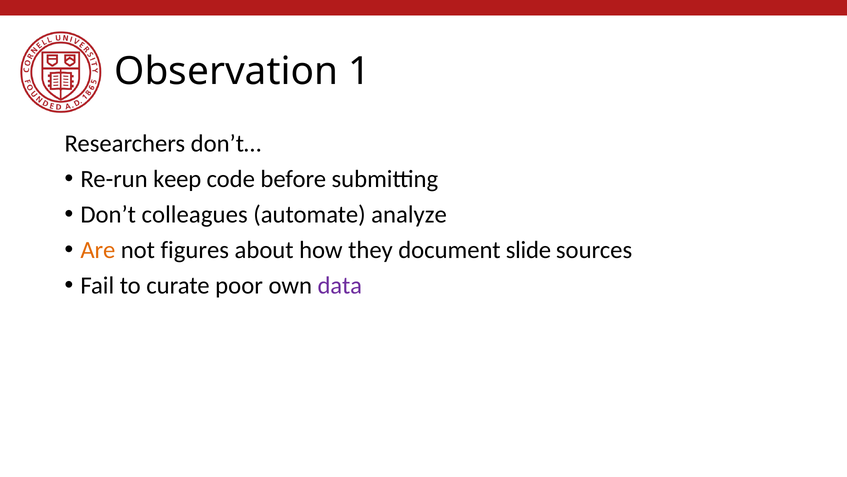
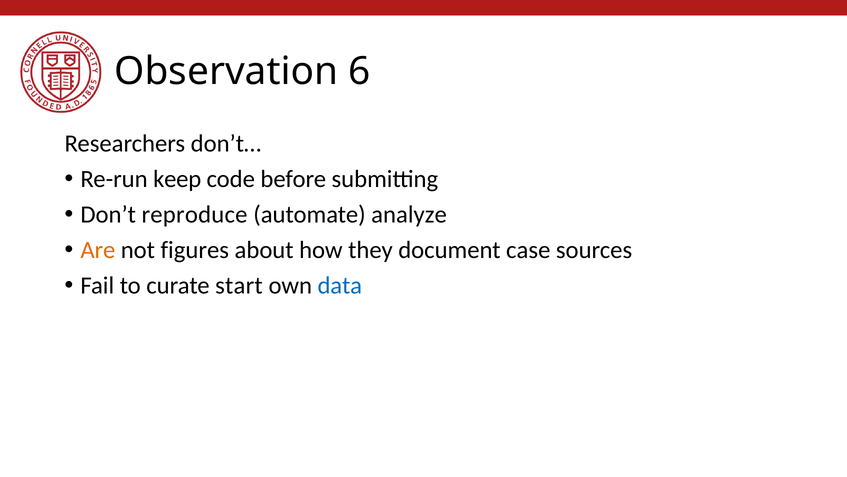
1: 1 -> 6 (359, 71)
colleagues: colleagues -> reproduce (195, 214)
slide: slide -> case (528, 250)
poor: poor -> start (239, 285)
data colour: purple -> blue (340, 285)
